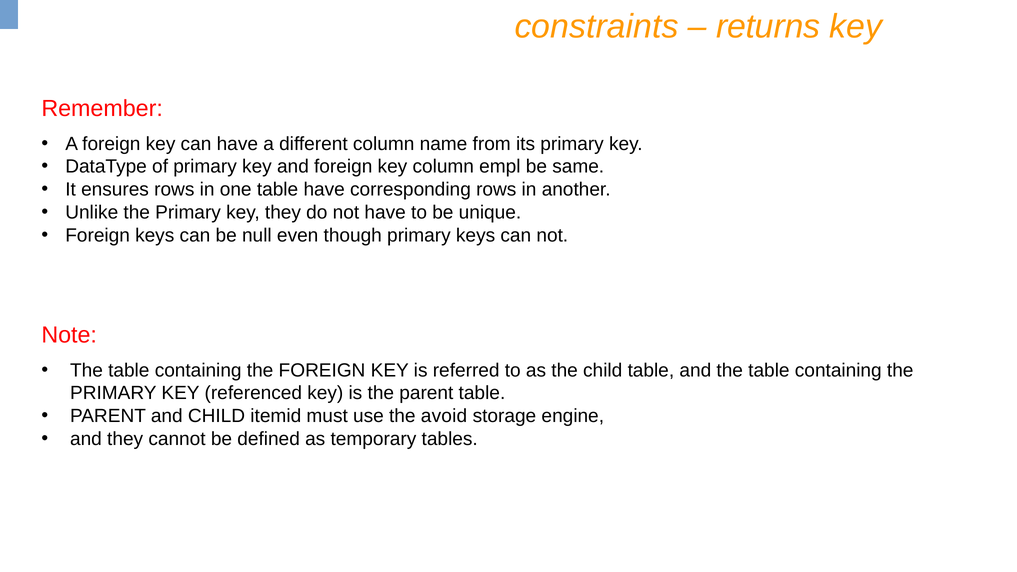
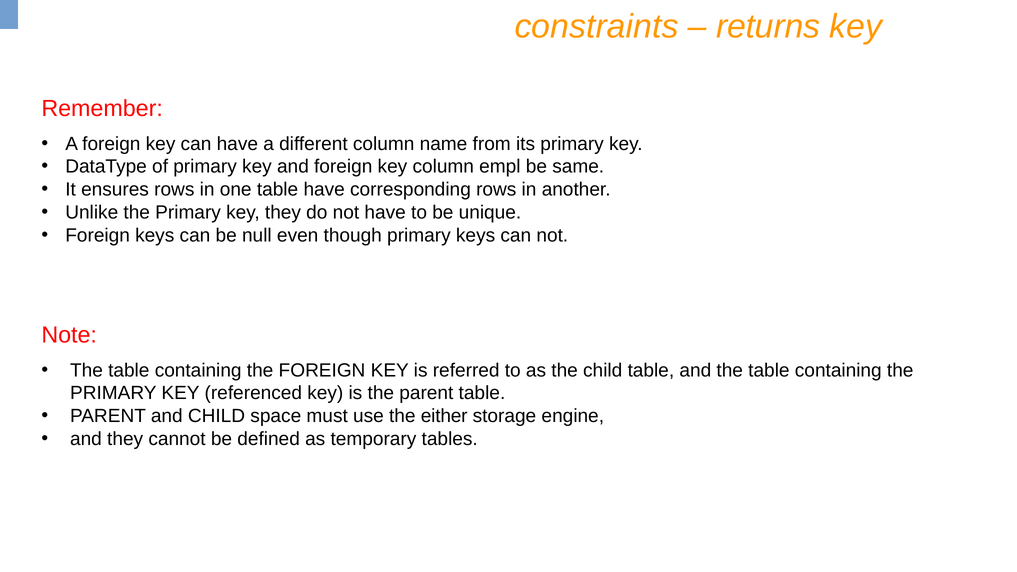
itemid: itemid -> space (276, 416)
avoid: avoid -> either (444, 416)
